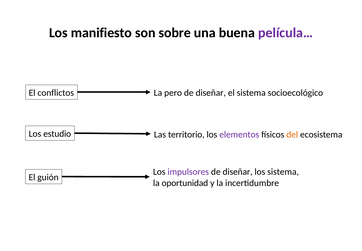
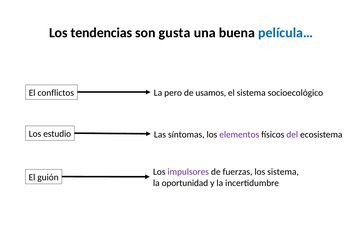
manifiesto: manifiesto -> tendencias (101, 33)
sobre: sobre -> gusta (175, 33)
película… colour: purple -> blue (286, 33)
diseñar: diseñar -> usamos (211, 93)
territorio: territorio -> síntomas (186, 134)
del colour: orange -> purple (292, 134)
diseñar: diseñar -> fuerzas (238, 172)
